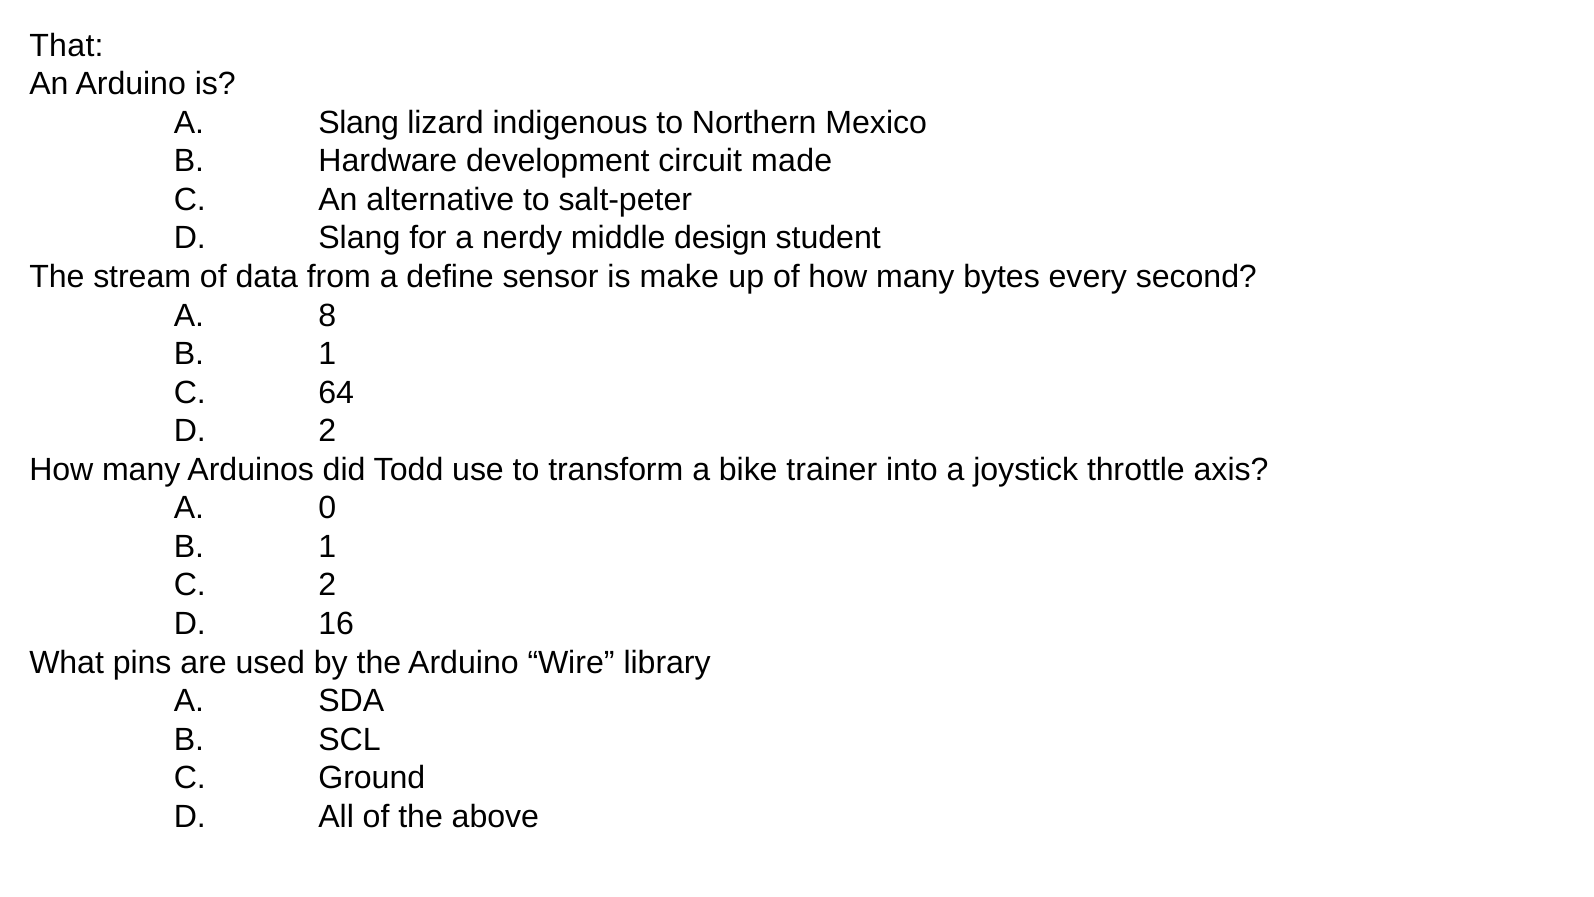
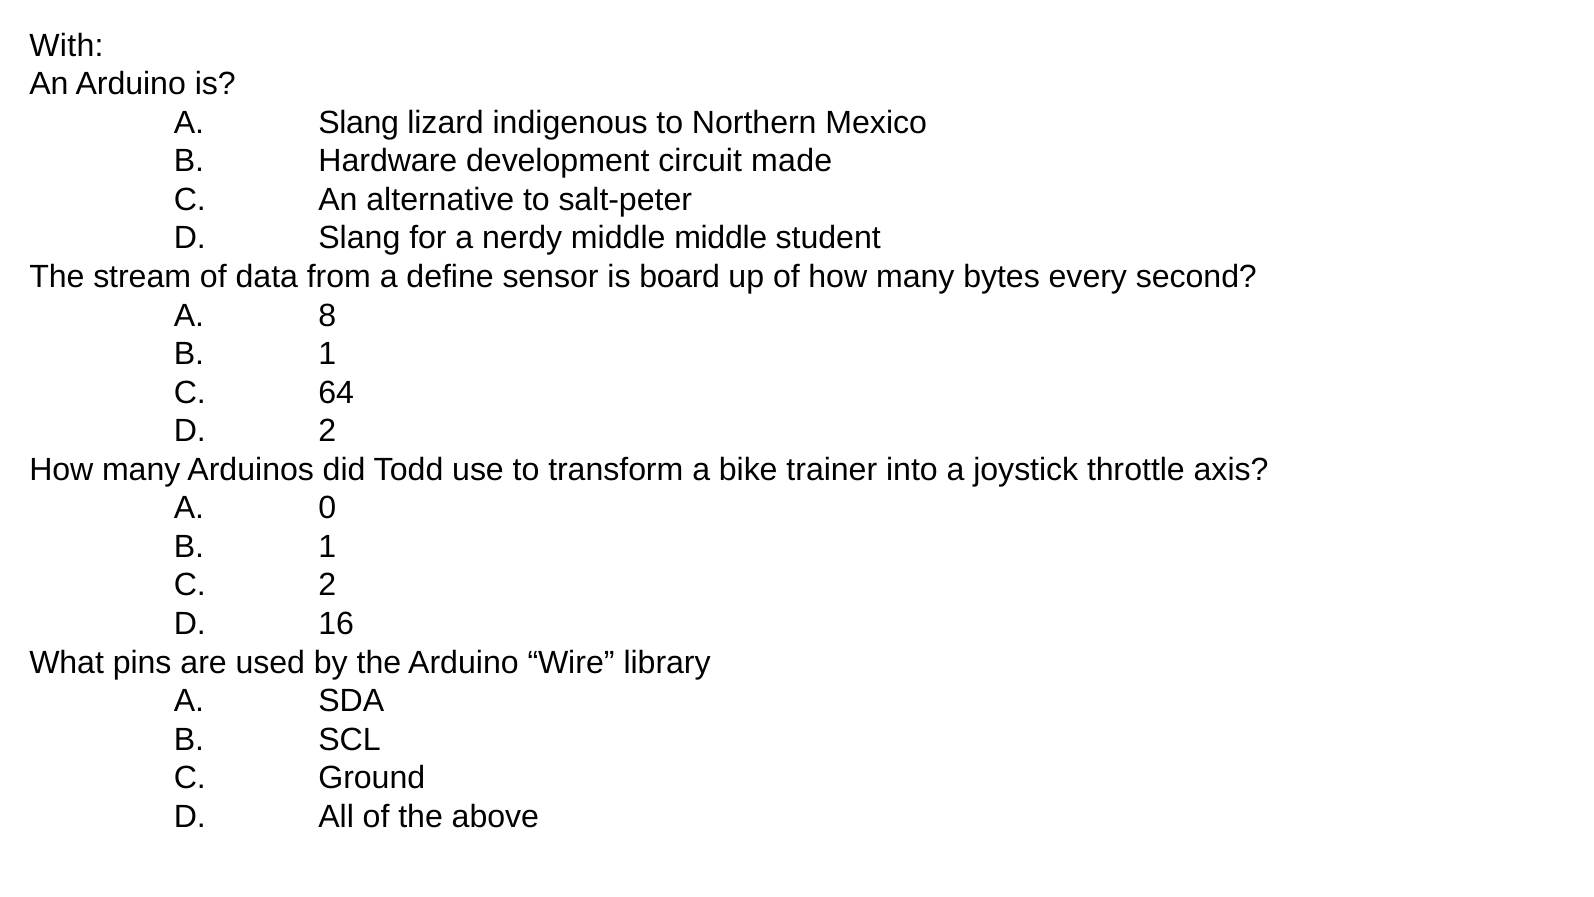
That: That -> With (66, 46)
middle design: design -> middle (721, 238)
make: make -> board (680, 277)
